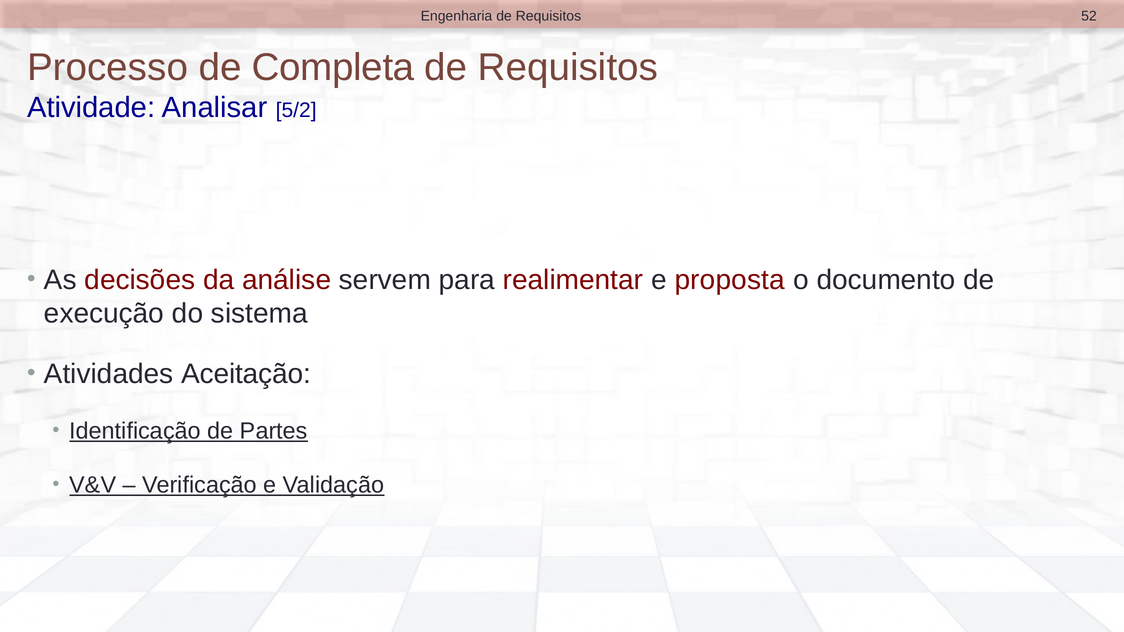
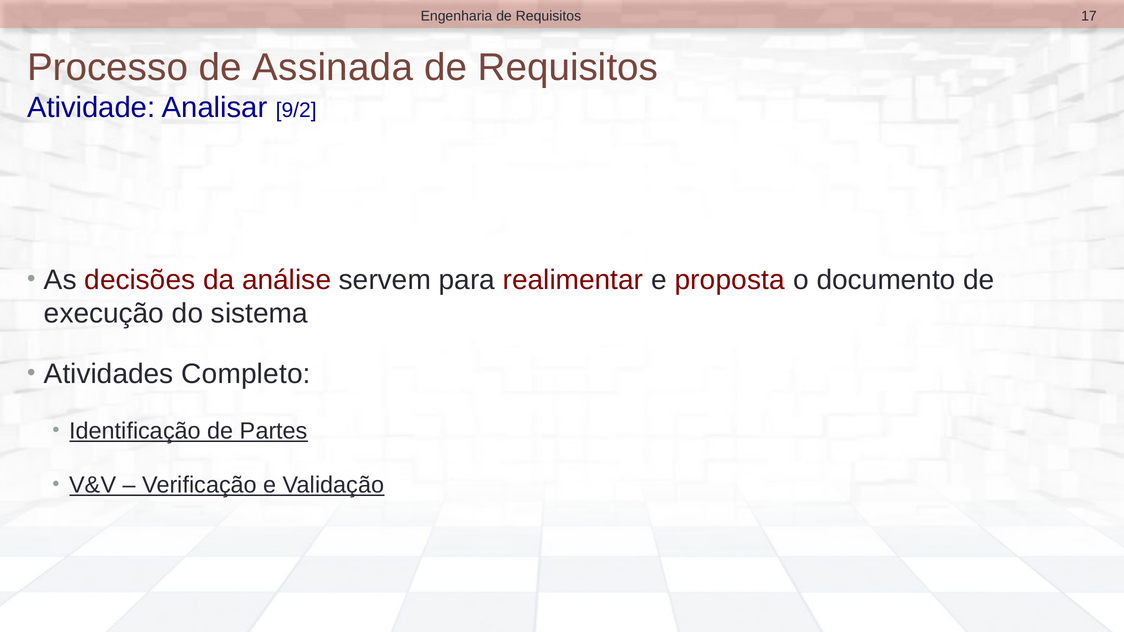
52: 52 -> 17 (1089, 16)
Completa: Completa -> Assinada (333, 68)
5/2: 5/2 -> 9/2 (296, 110)
Aceitação: Aceitação -> Completo (246, 374)
